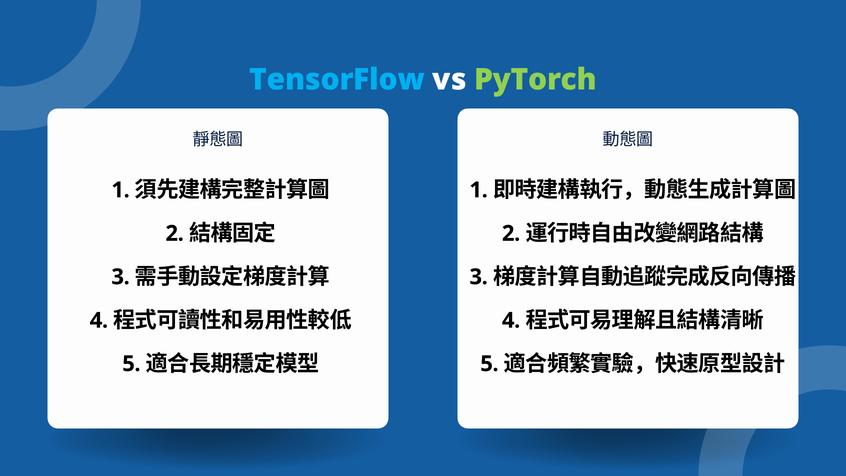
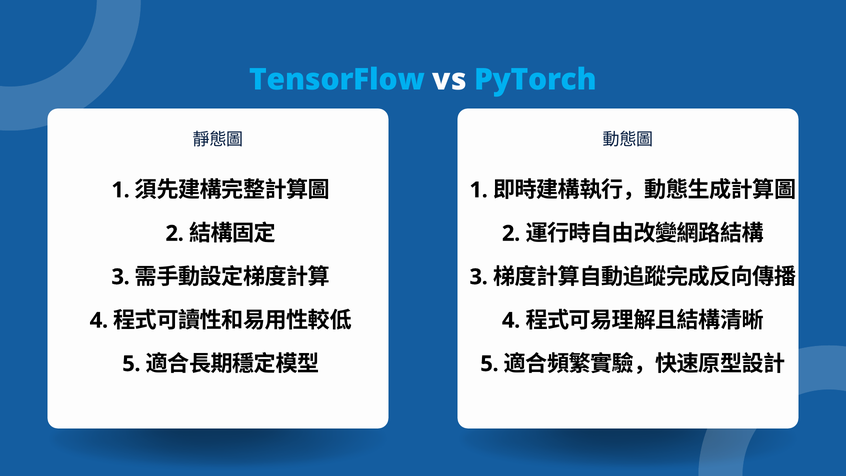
PyTorch colour: light green -> light blue (536, 80)
